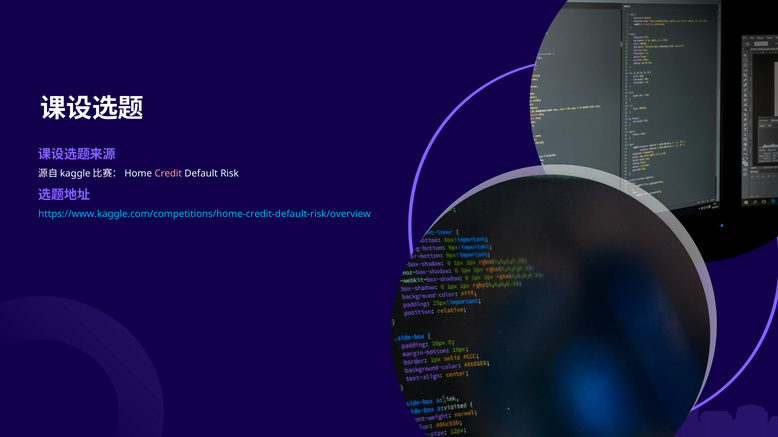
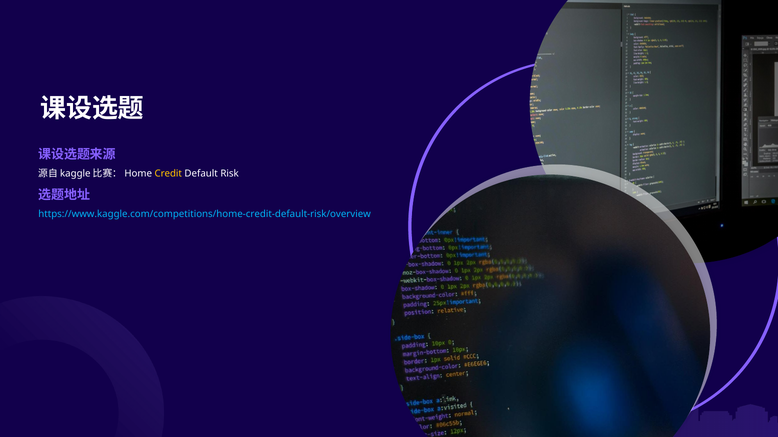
Credit colour: pink -> yellow (168, 174)
